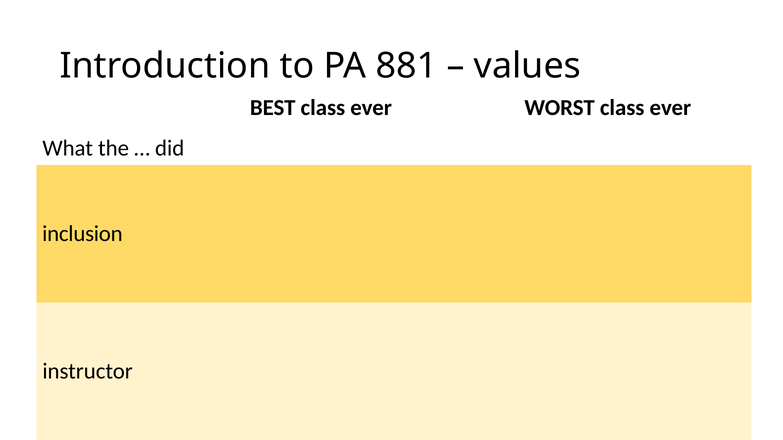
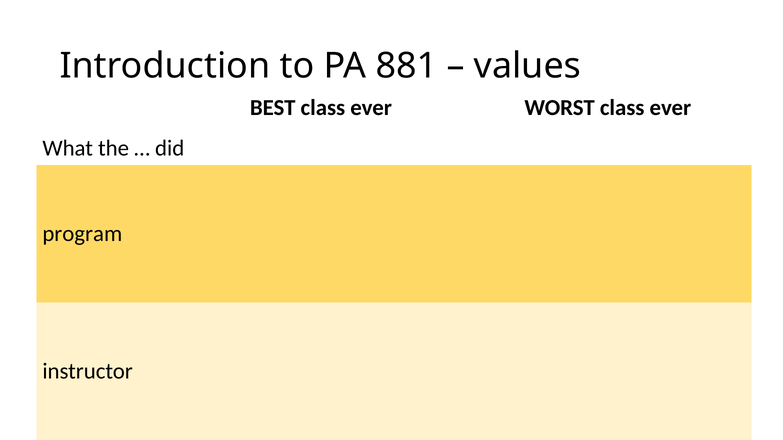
inclusion: inclusion -> program (82, 234)
